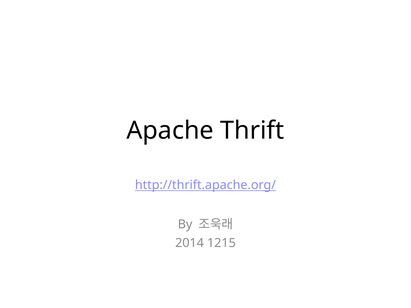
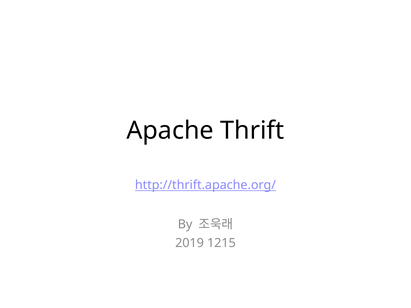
2014: 2014 -> 2019 (190, 243)
